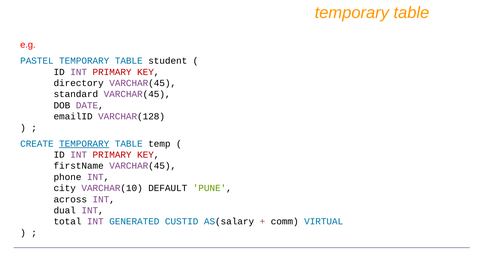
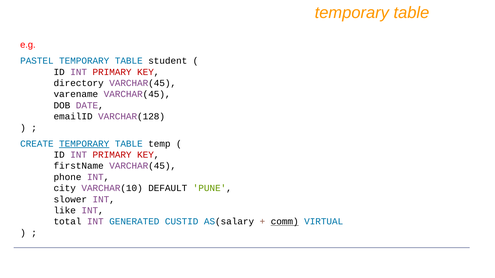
standard: standard -> varename (76, 94)
across: across -> slower (70, 200)
dual: dual -> like (65, 211)
comm underline: none -> present (285, 222)
